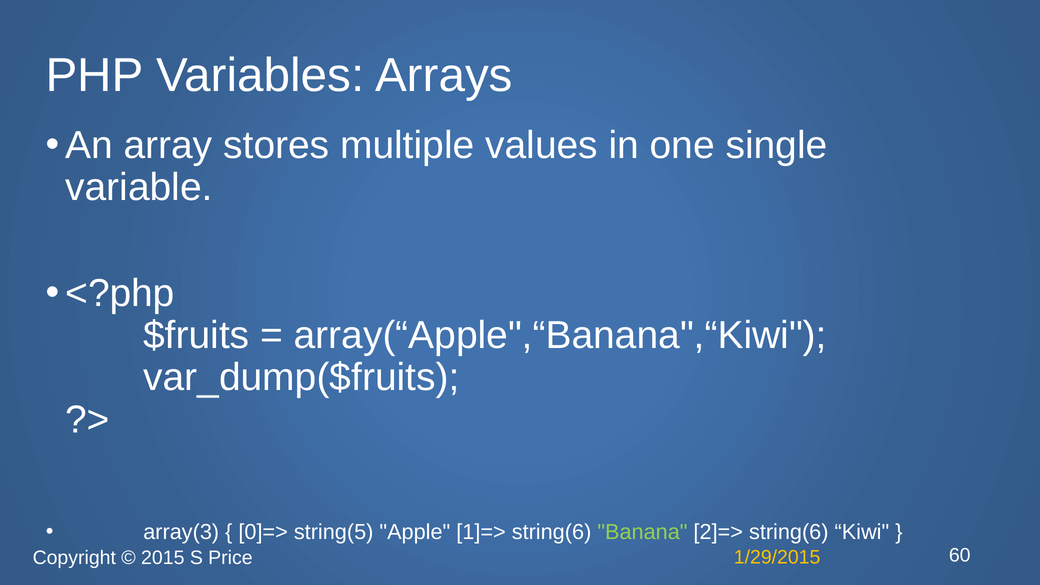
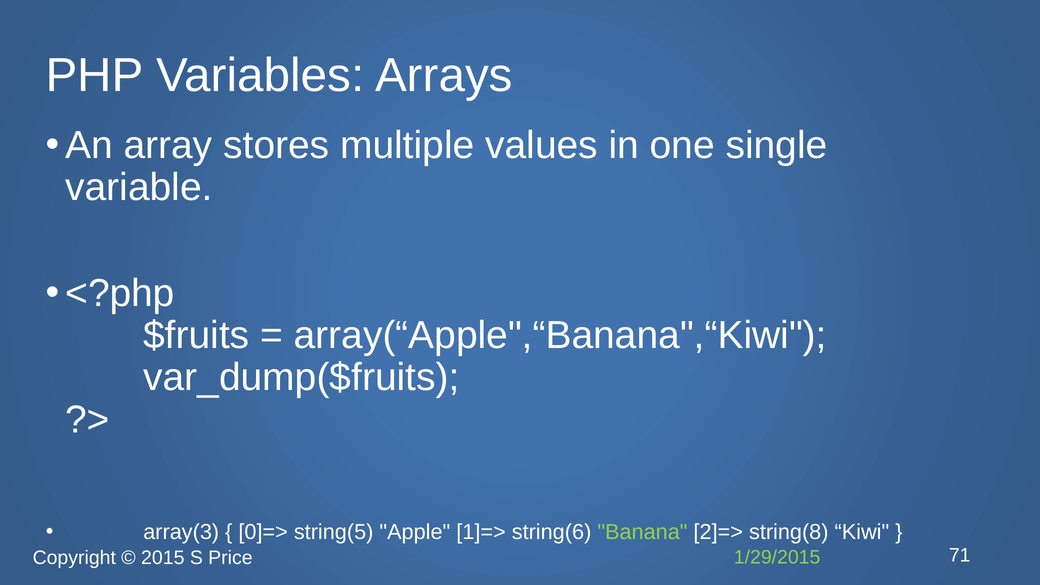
2]=> string(6: string(6 -> string(8 (789, 532)
1/29/2015 colour: yellow -> light green (777, 557)
60: 60 -> 71 (960, 555)
